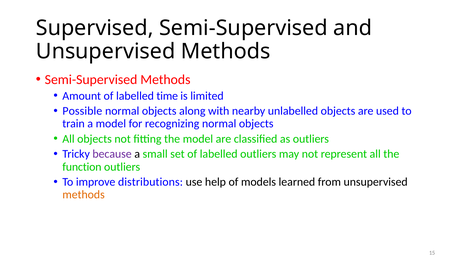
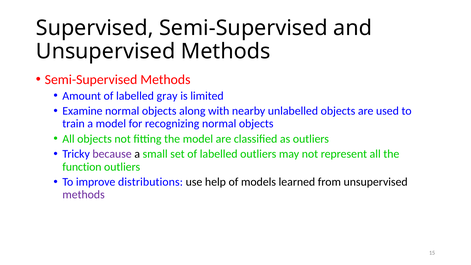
time: time -> gray (167, 96)
Possible: Possible -> Examine (82, 111)
methods colour: orange -> purple (84, 195)
